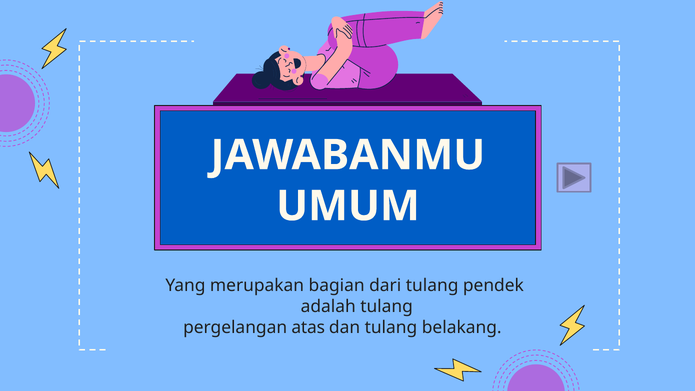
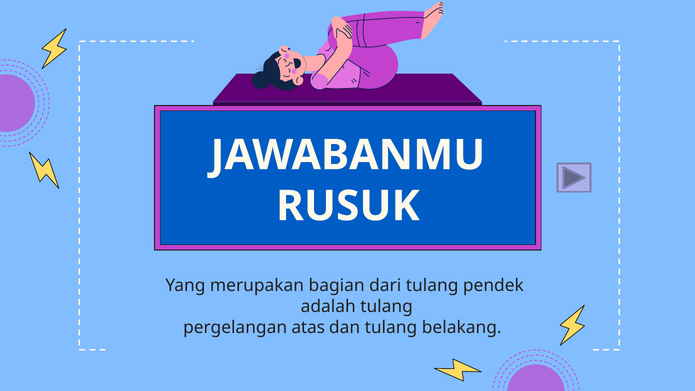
UMUM: UMUM -> RUSUK (348, 206)
